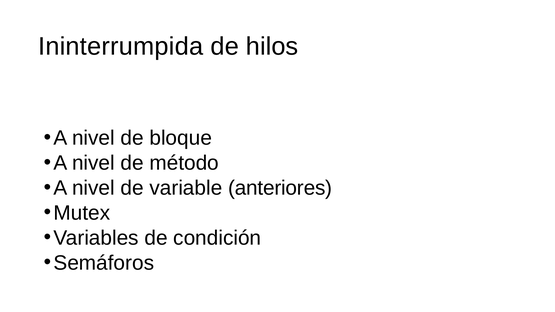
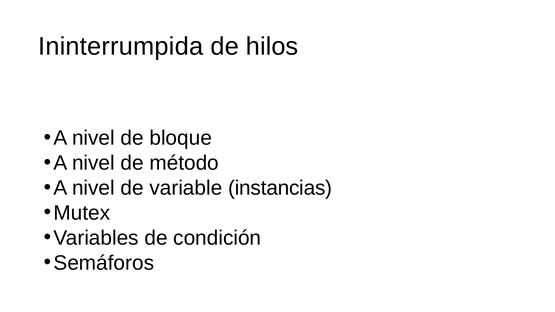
anteriores: anteriores -> instancias (280, 188)
